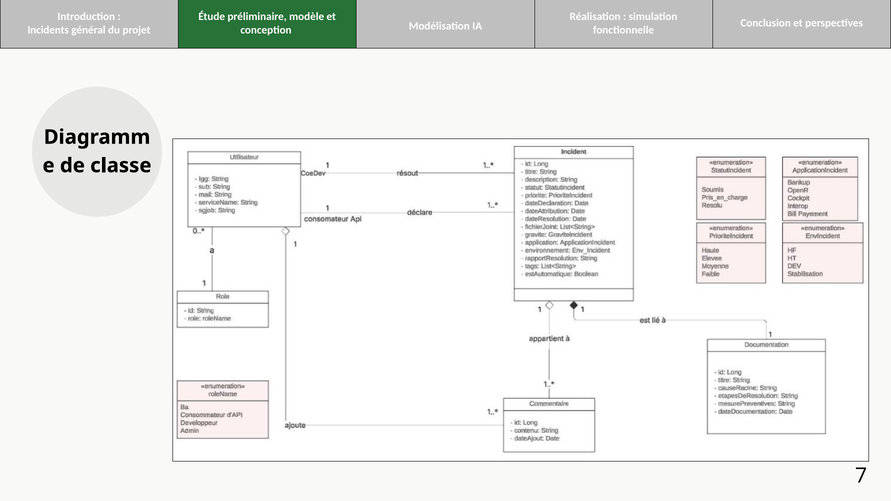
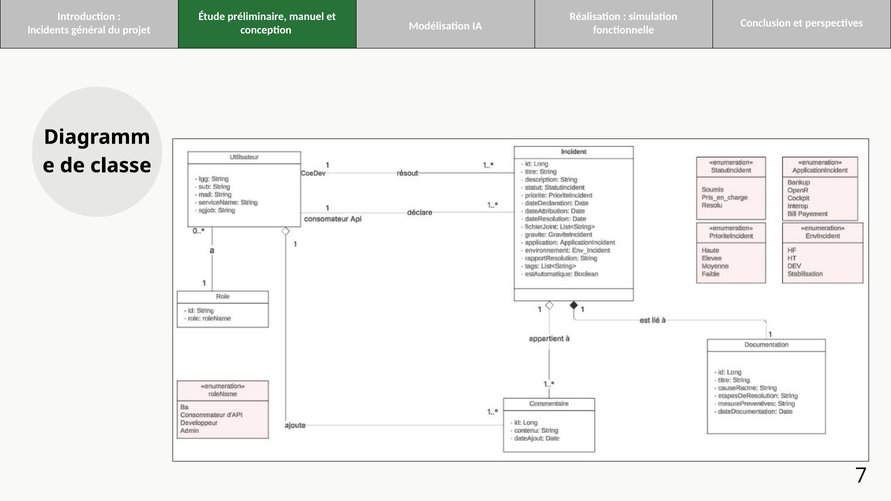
modèle: modèle -> manuel (307, 17)
